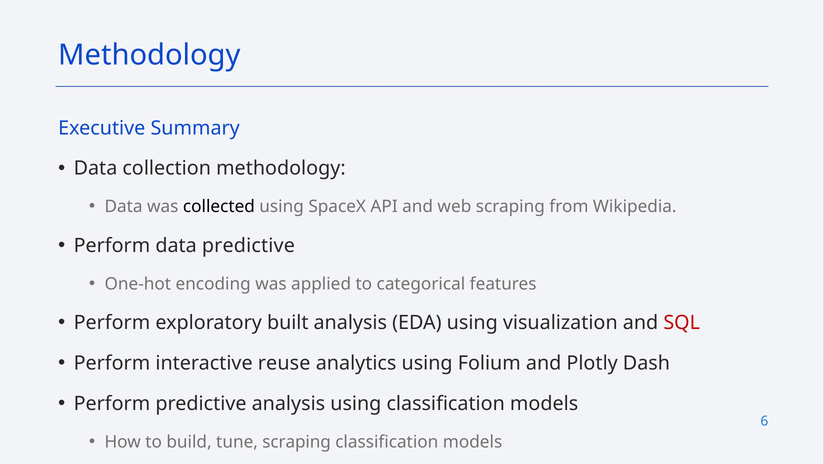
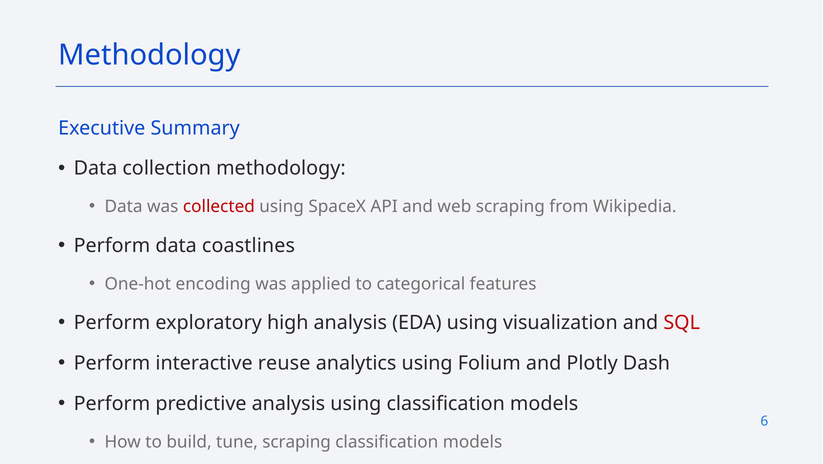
collected colour: black -> red (219, 206)
data predictive: predictive -> coastlines (248, 245)
built: built -> high (288, 323)
